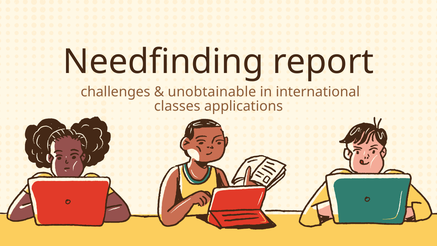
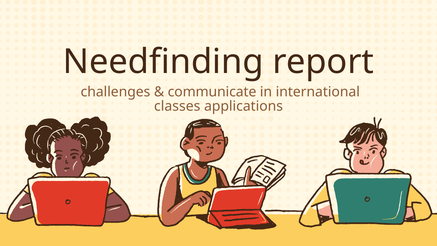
unobtainable: unobtainable -> communicate (212, 92)
